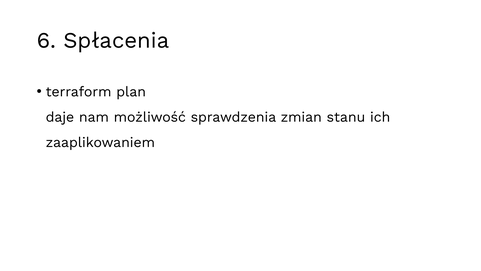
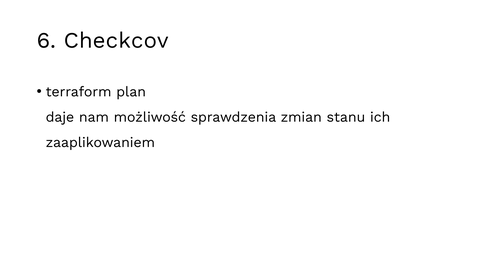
Spłacenia: Spłacenia -> Checkcov (116, 40)
